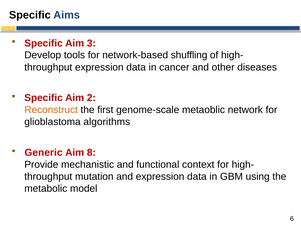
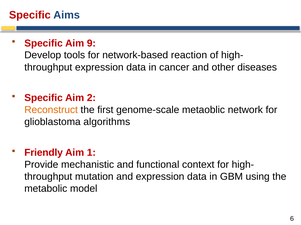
Specific colour: black -> red (30, 15)
3: 3 -> 9 (91, 43)
shuffling: shuffling -> reaction (189, 55)
Generic: Generic -> Friendly (44, 153)
8: 8 -> 1 (91, 153)
